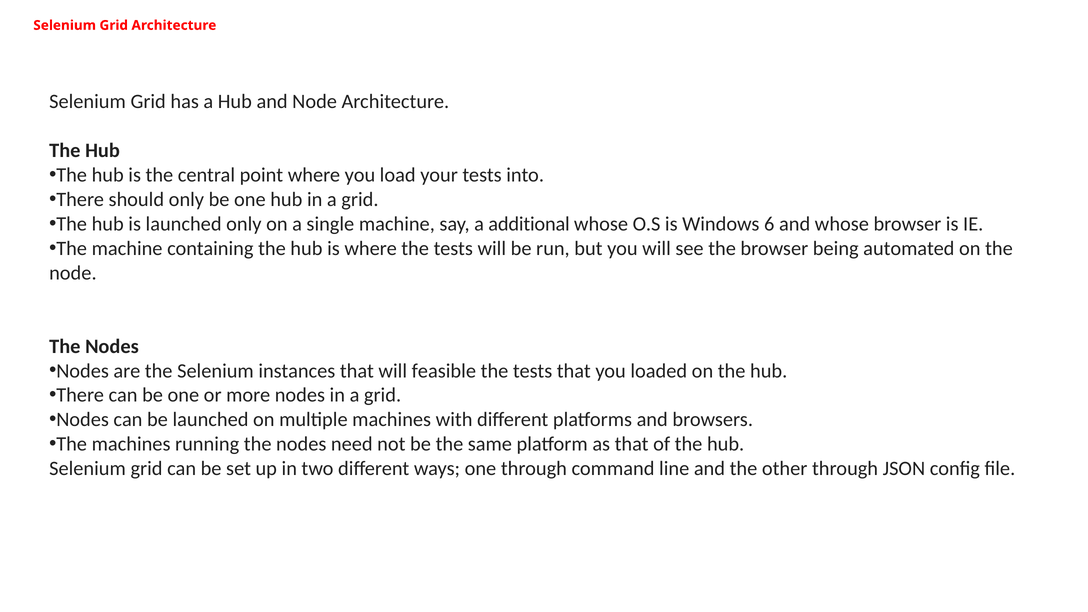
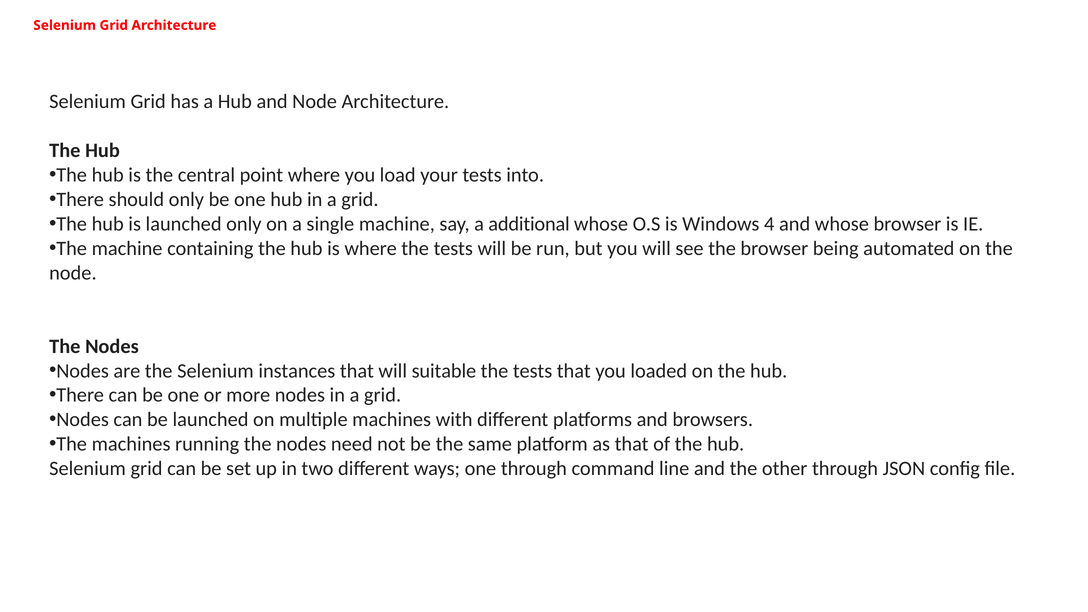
6: 6 -> 4 (769, 224)
feasible: feasible -> suitable (444, 371)
